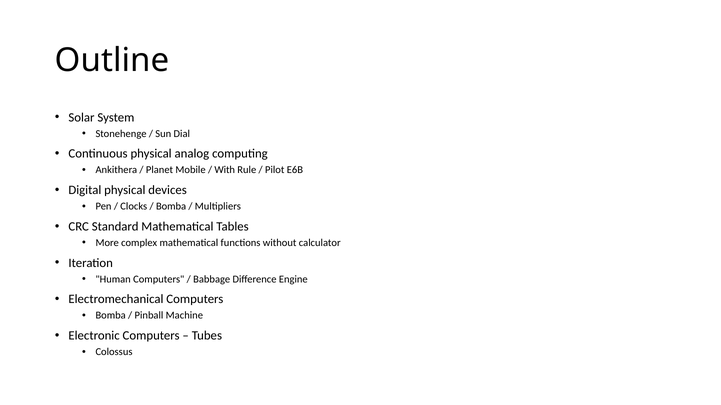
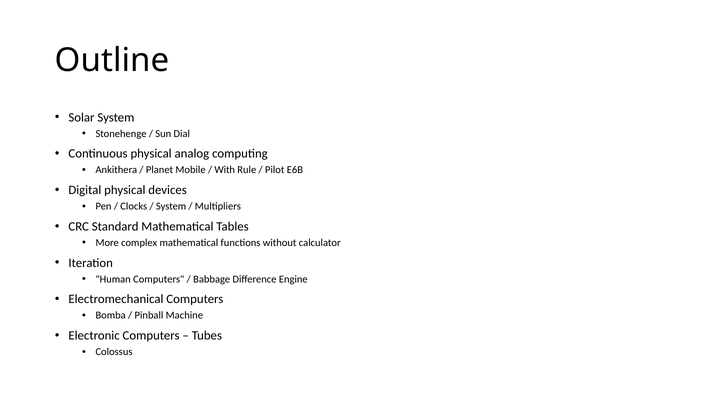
Bomba: Bomba -> System (171, 207)
